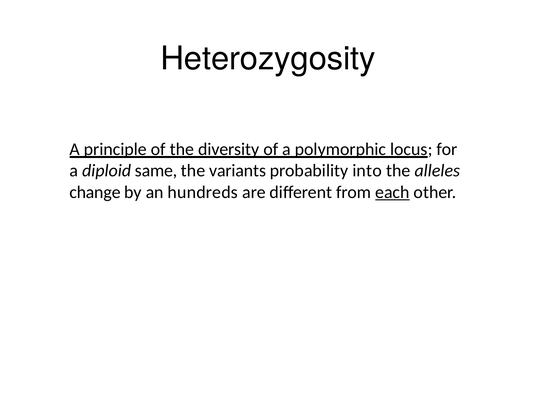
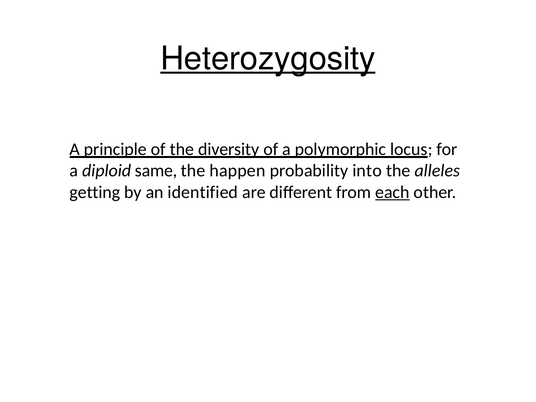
Heterozygosity underline: none -> present (268, 59)
variants: variants -> happen (237, 171)
change: change -> getting (95, 192)
hundreds: hundreds -> identified (203, 192)
